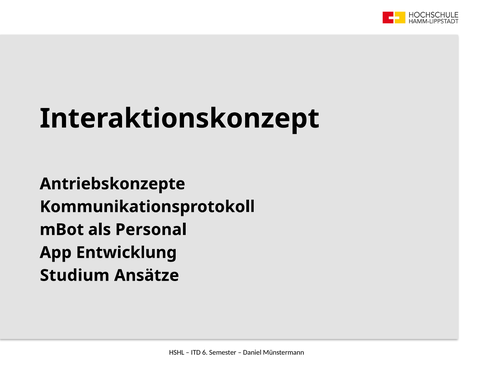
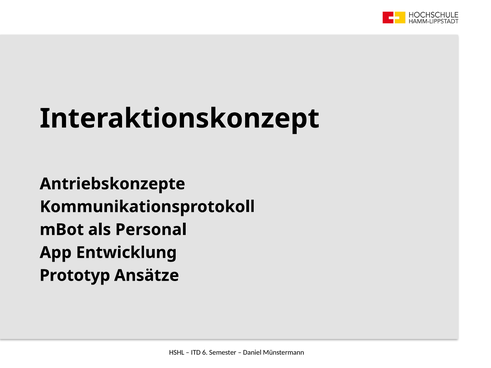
Studium: Studium -> Prototyp (75, 276)
